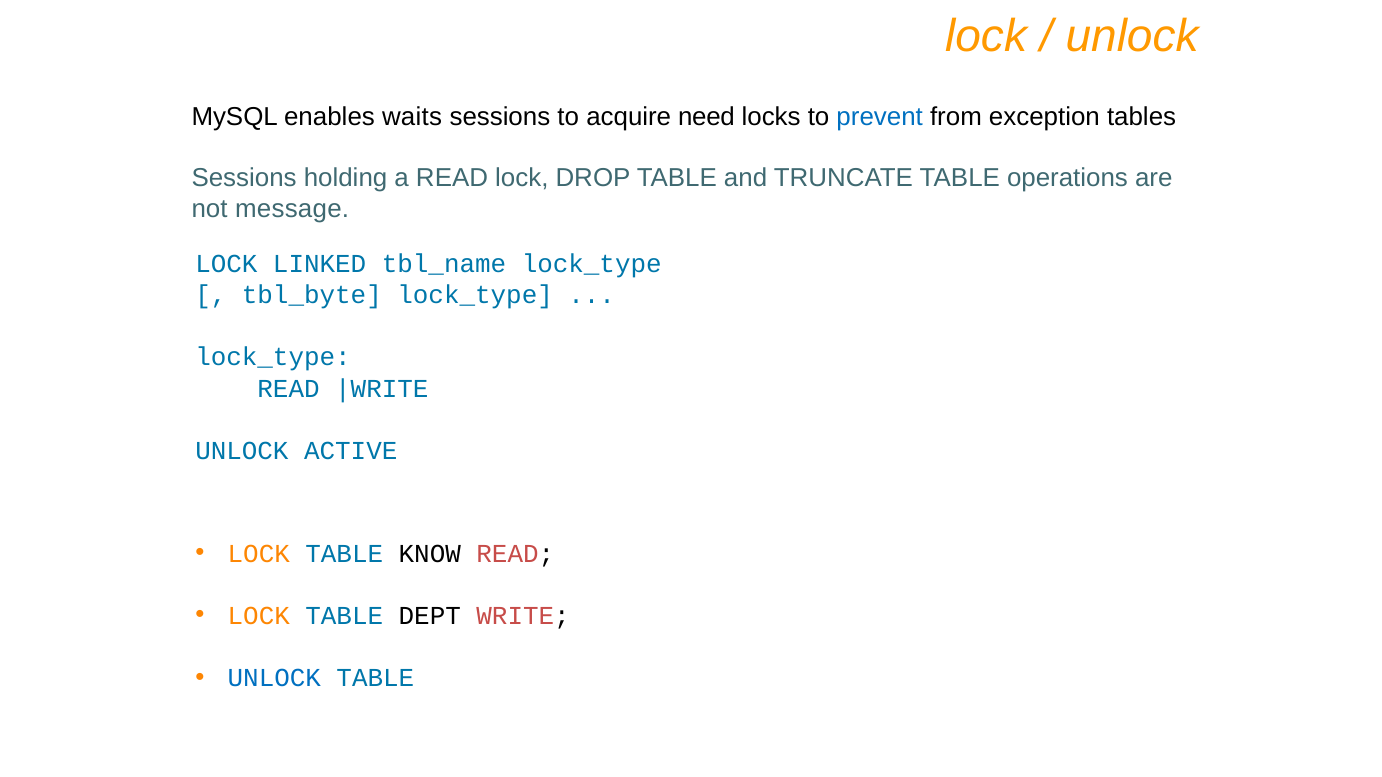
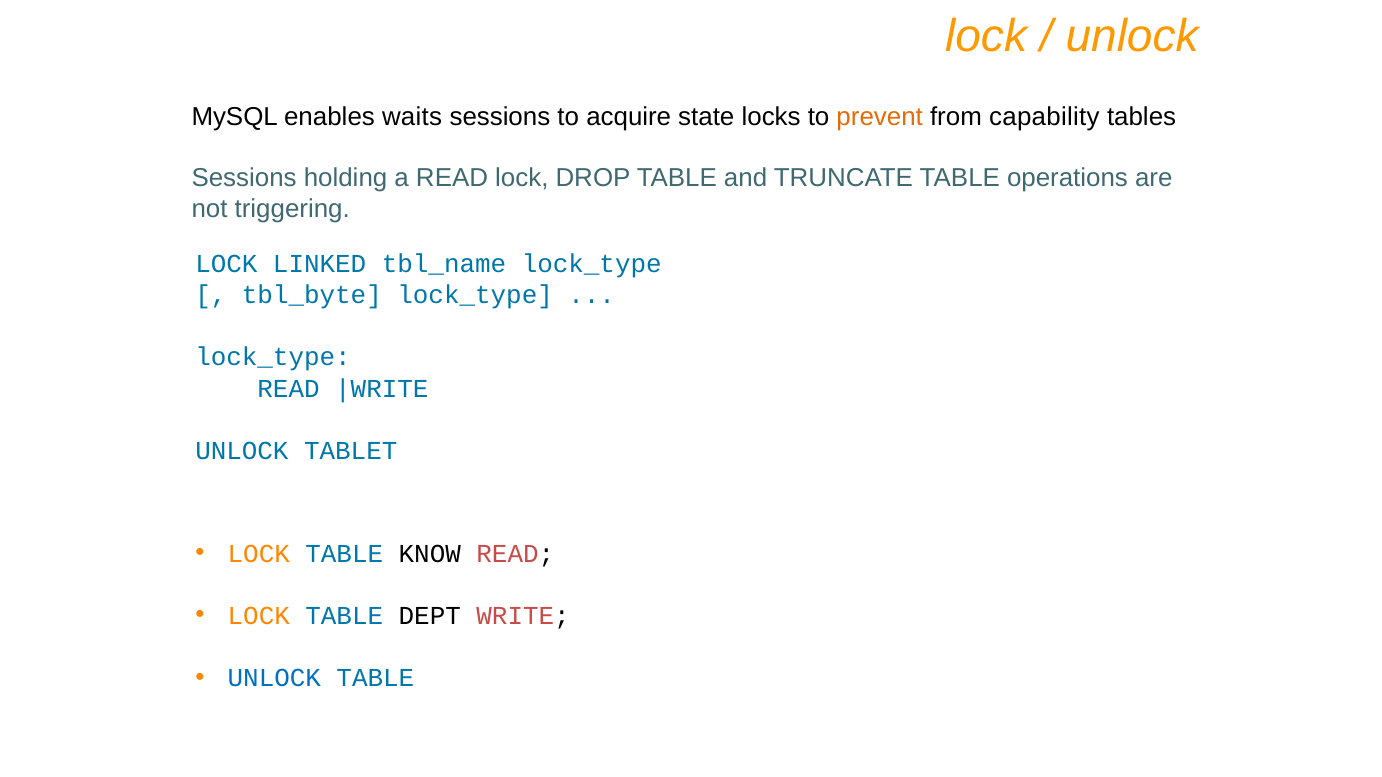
need: need -> state (706, 117)
prevent colour: blue -> orange (880, 117)
exception: exception -> capability (1044, 117)
message: message -> triggering (292, 209)
ACTIVE: ACTIVE -> TABLET (351, 451)
